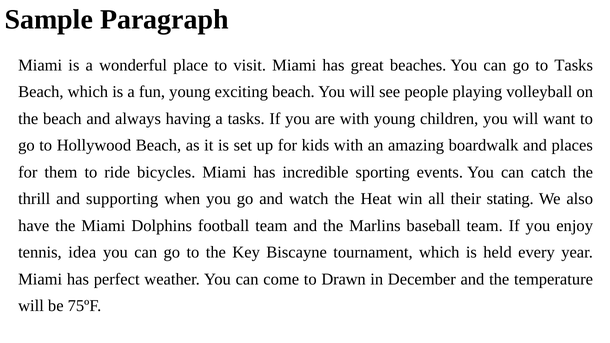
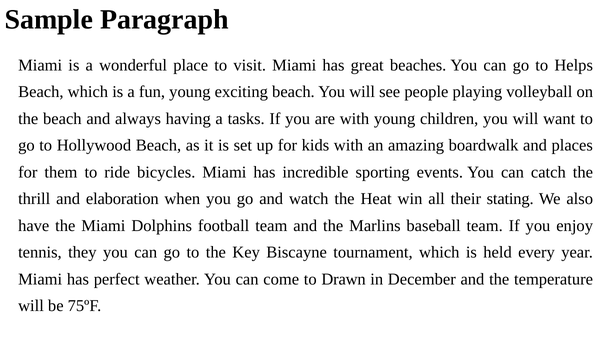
to Tasks: Tasks -> Helps (574, 65)
supporting: supporting -> elaboration (122, 199)
idea: idea -> they (82, 253)
